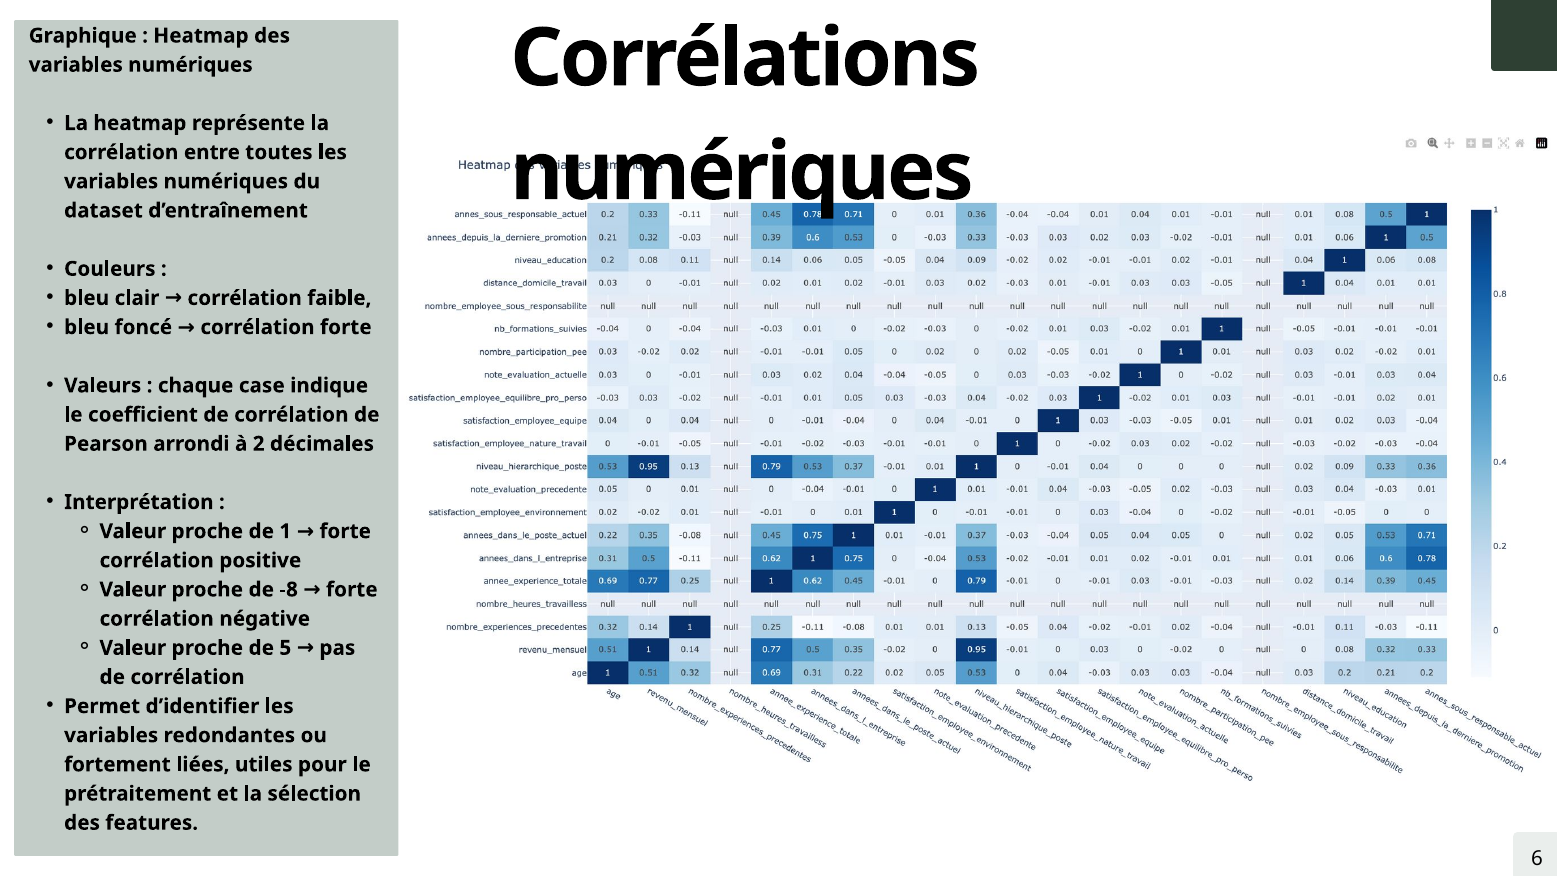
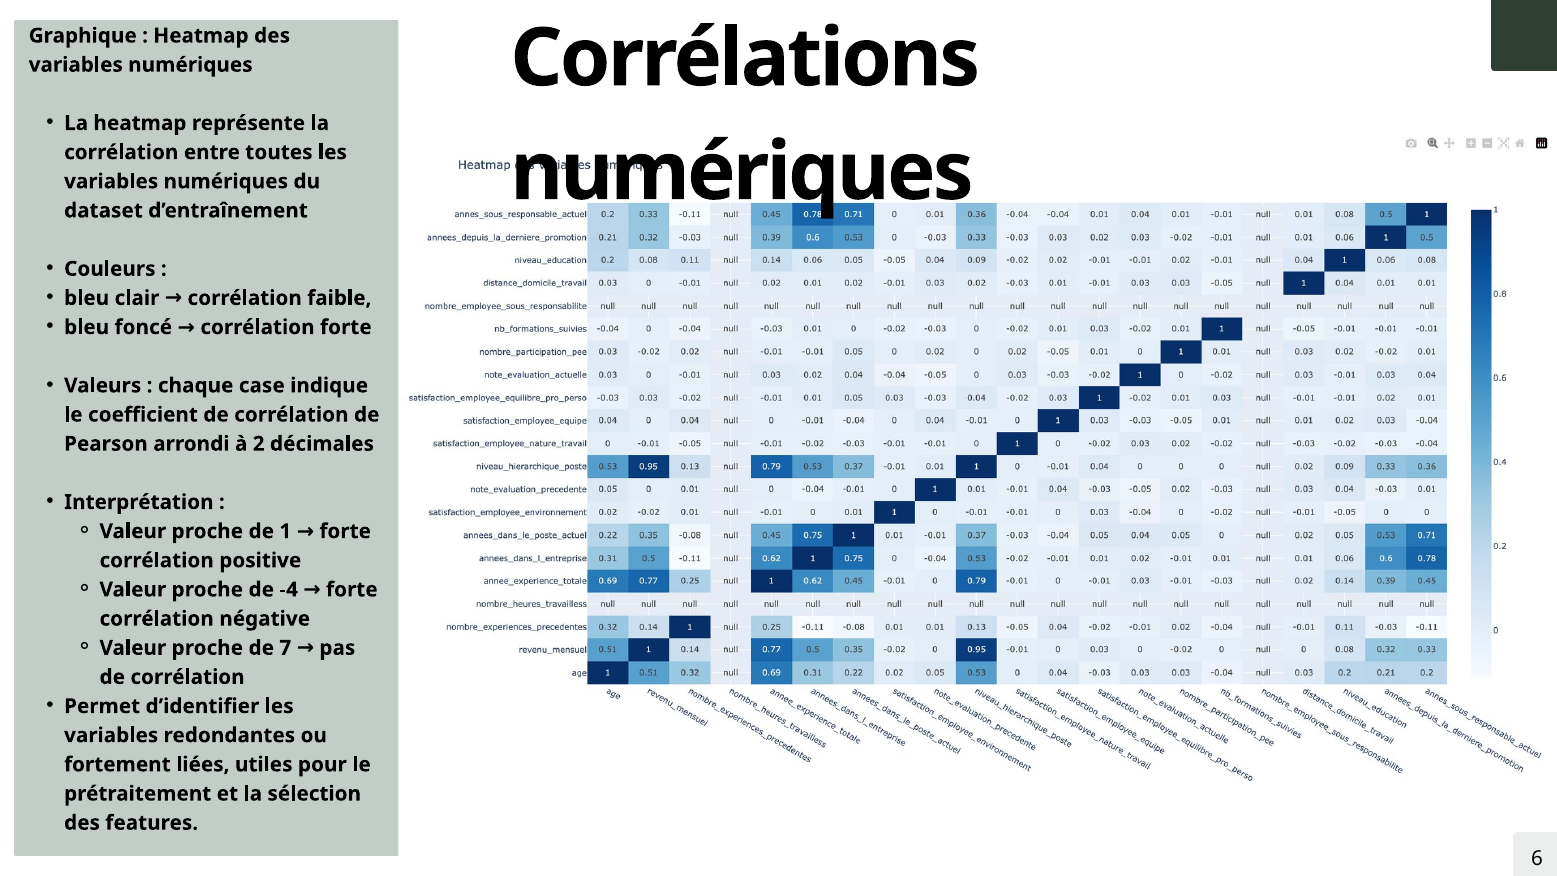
-8: -8 -> -4 (289, 590)
5: 5 -> 7 (285, 648)
